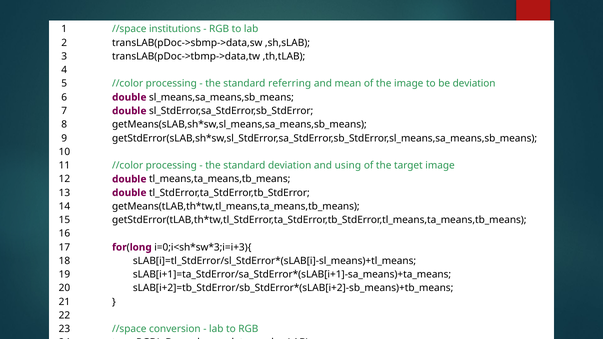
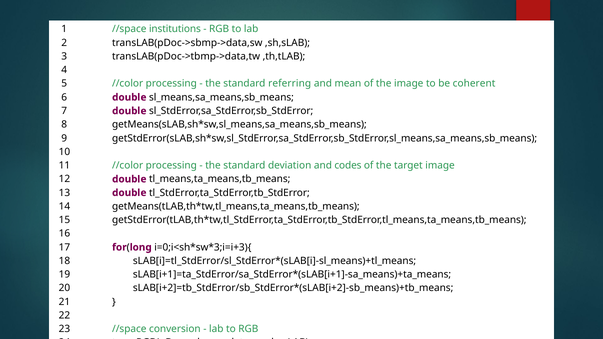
be deviation: deviation -> coherent (474, 84)
using: using -> codes (348, 166)
